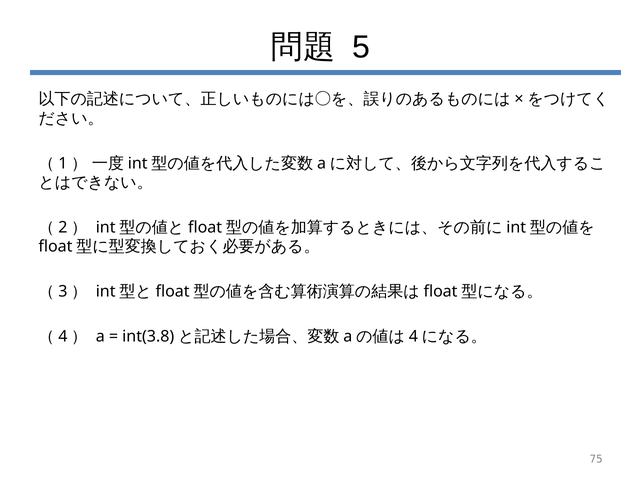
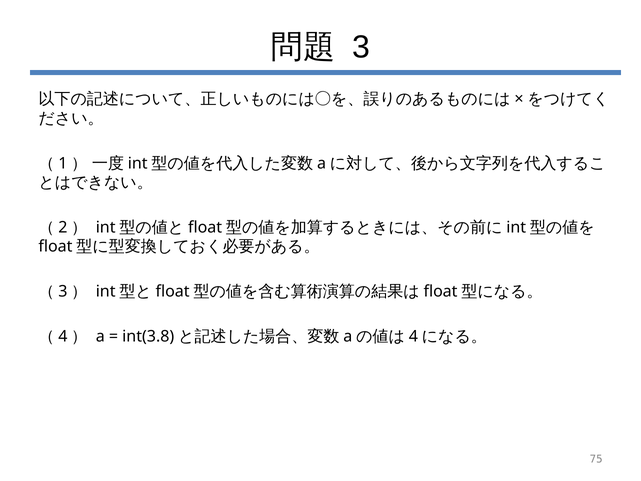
5: 5 -> 3 (361, 47)
